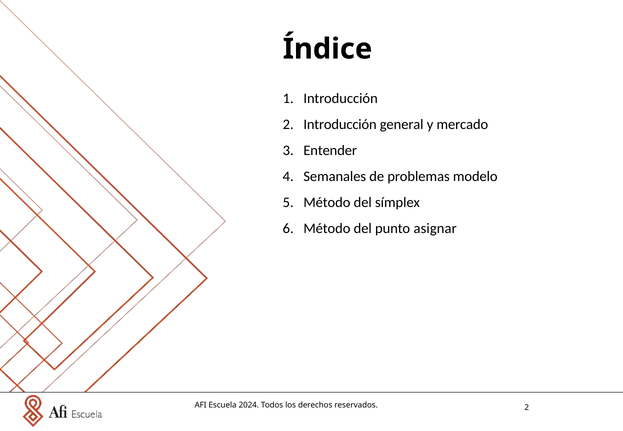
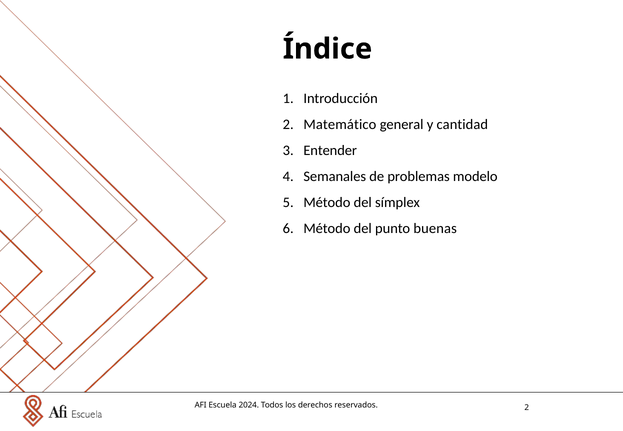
2 Introducción: Introducción -> Matemático (340, 124)
mercado: mercado -> cantidad (462, 124)
asignar: asignar -> buenas (435, 229)
